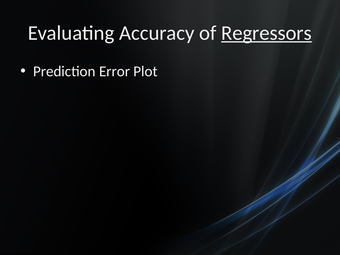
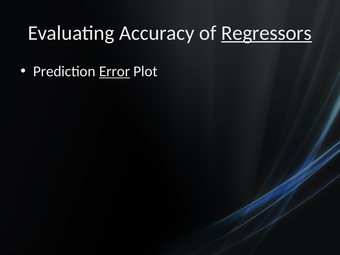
Error underline: none -> present (115, 71)
